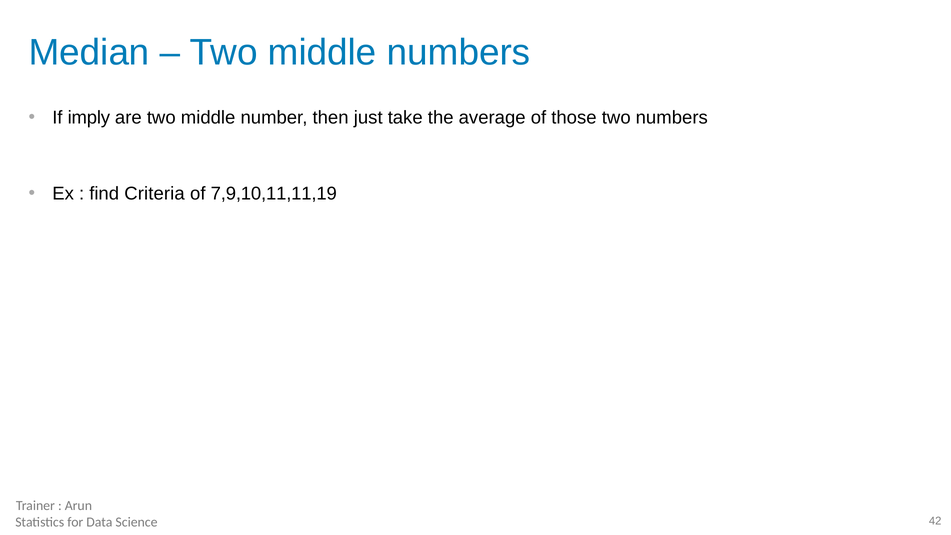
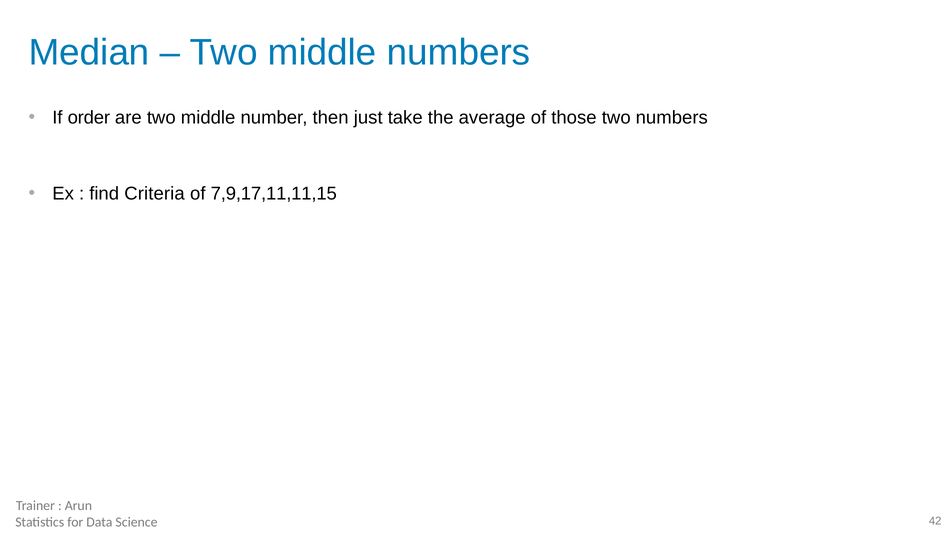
imply: imply -> order (89, 117)
7,9,10,11,11,19: 7,9,10,11,11,19 -> 7,9,17,11,11,15 (274, 194)
